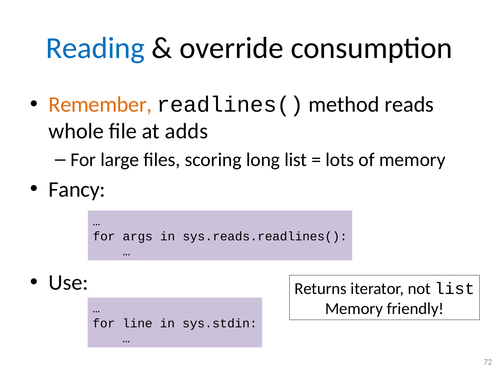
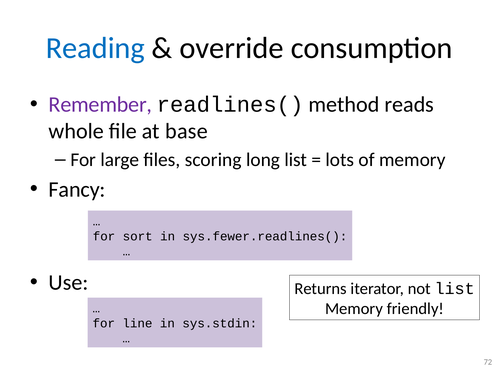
Remember colour: orange -> purple (100, 105)
adds: adds -> base (187, 131)
args: args -> sort (138, 236)
sys.reads.readlines(: sys.reads.readlines( -> sys.fewer.readlines( (265, 236)
